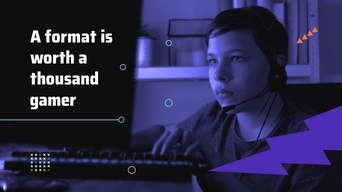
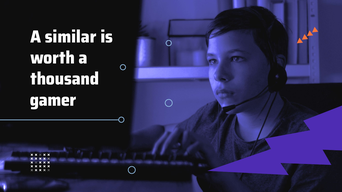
format: format -> similar (71, 37)
